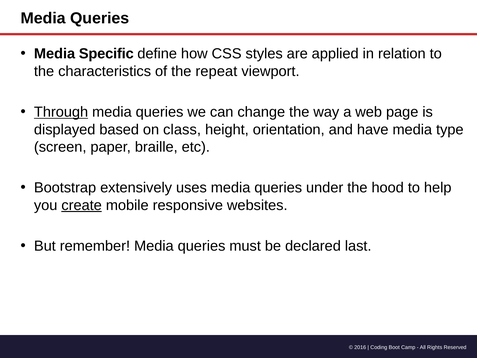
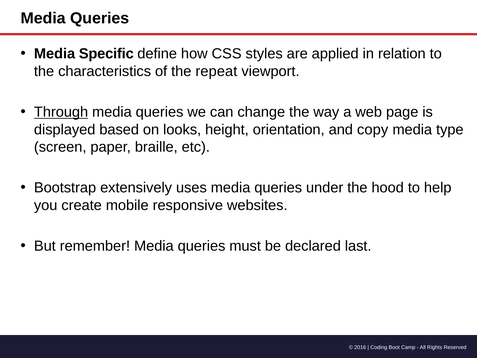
class: class -> looks (182, 129)
have: have -> copy (373, 129)
create underline: present -> none (82, 205)
